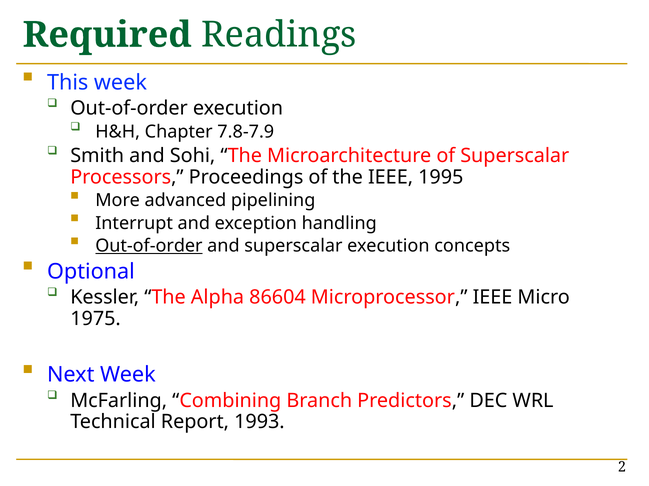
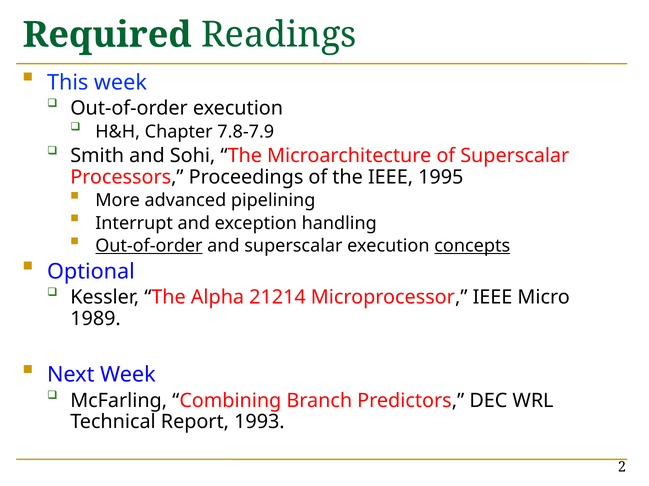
concepts underline: none -> present (472, 246)
86604: 86604 -> 21214 (277, 298)
1975: 1975 -> 1989 (96, 319)
